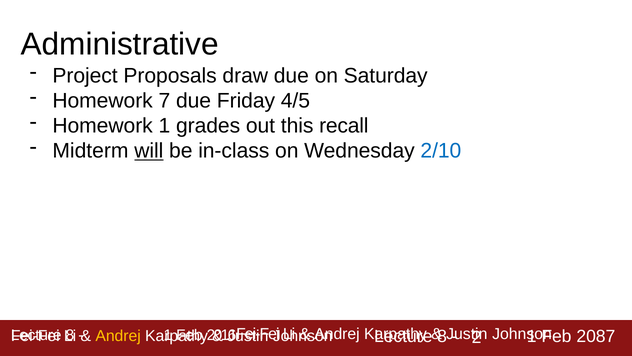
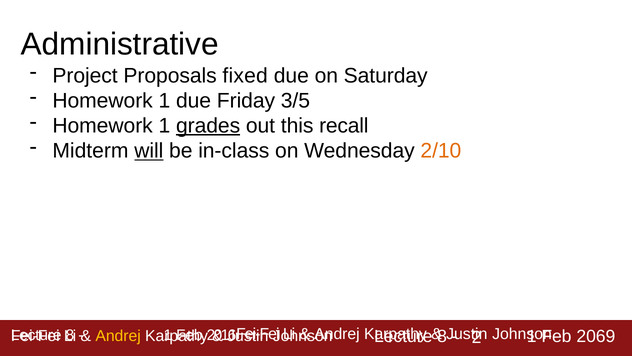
draw: draw -> fixed (245, 76)
7: 7 -> 1 (164, 101)
4/5: 4/5 -> 3/5 (295, 101)
grades underline: none -> present (208, 126)
2/10 colour: blue -> orange (441, 151)
2087: 2087 -> 2069 (596, 336)
